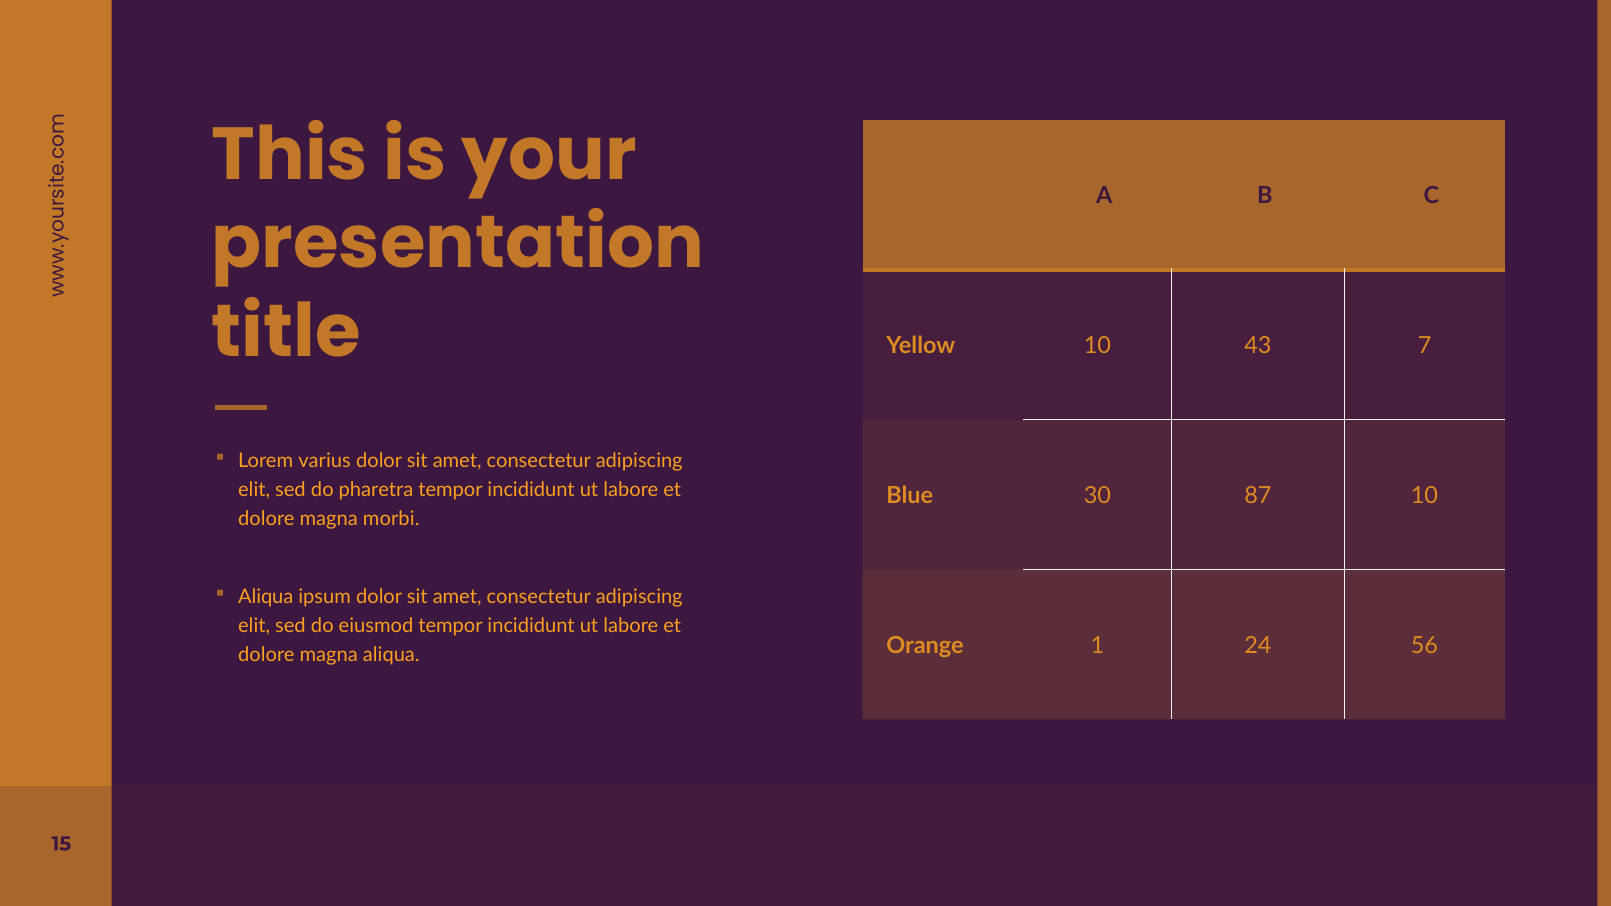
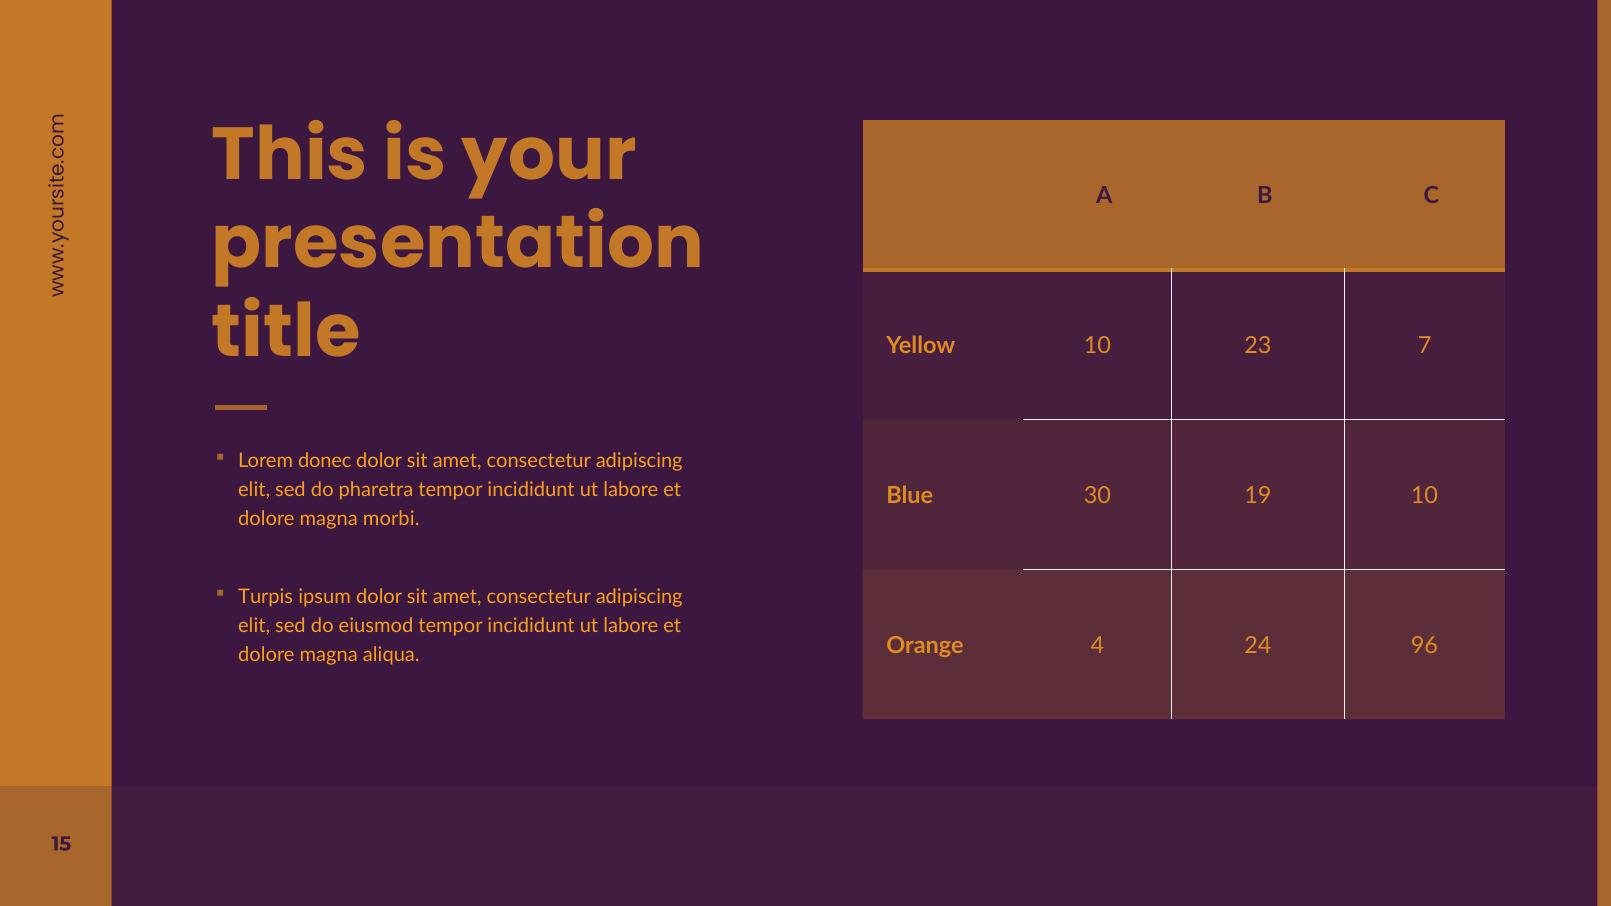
43: 43 -> 23 (1258, 346)
varius: varius -> donec (325, 461)
87: 87 -> 19 (1258, 496)
Aliqua: Aliqua -> Turpis (266, 597)
1: 1 -> 4 (1097, 646)
56: 56 -> 96 (1425, 646)
